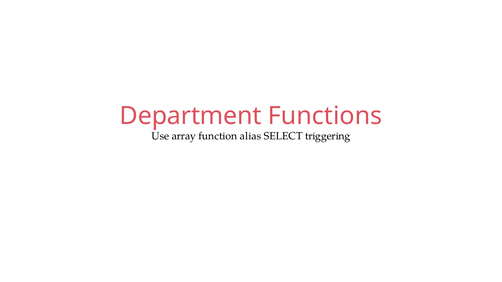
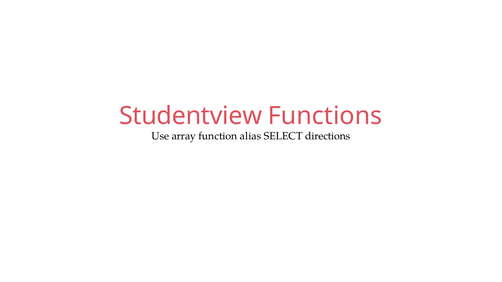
Department: Department -> Studentview (191, 116)
triggering: triggering -> directions (328, 136)
